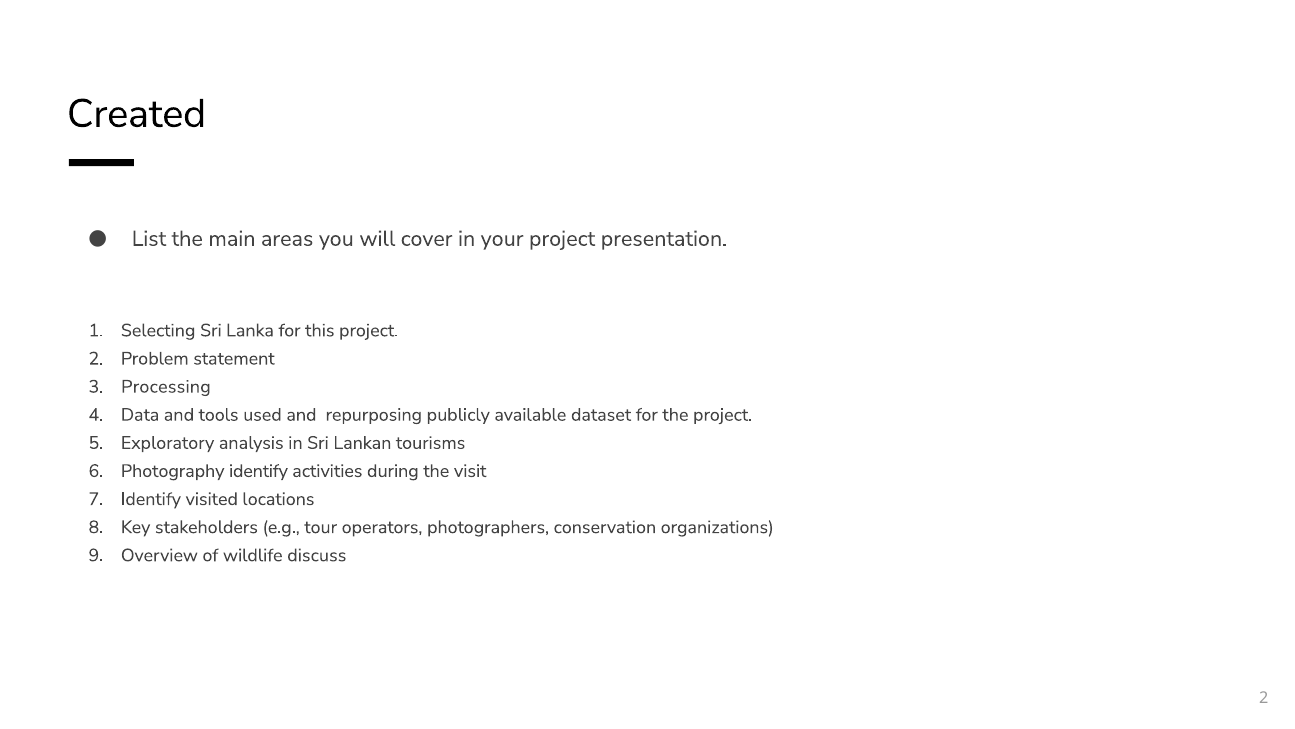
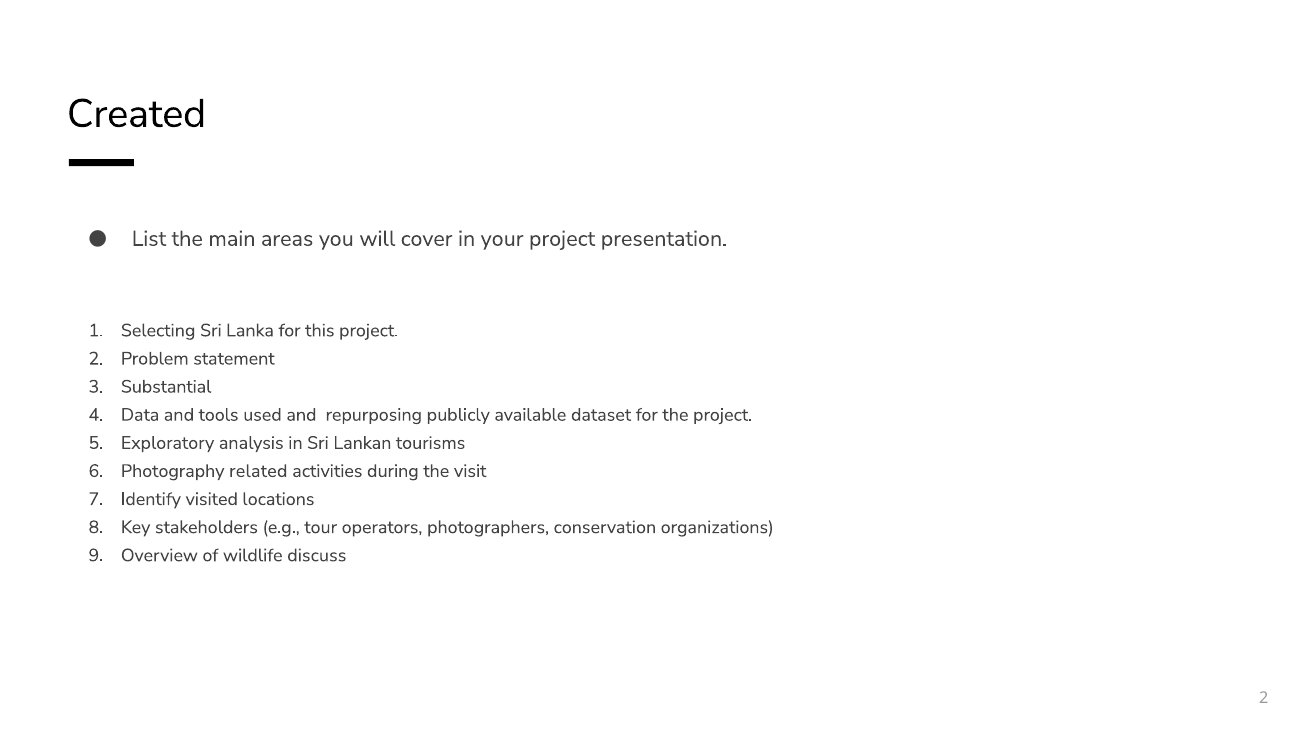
Processing: Processing -> Substantial (166, 386)
Photography identify: identify -> related (258, 471)
